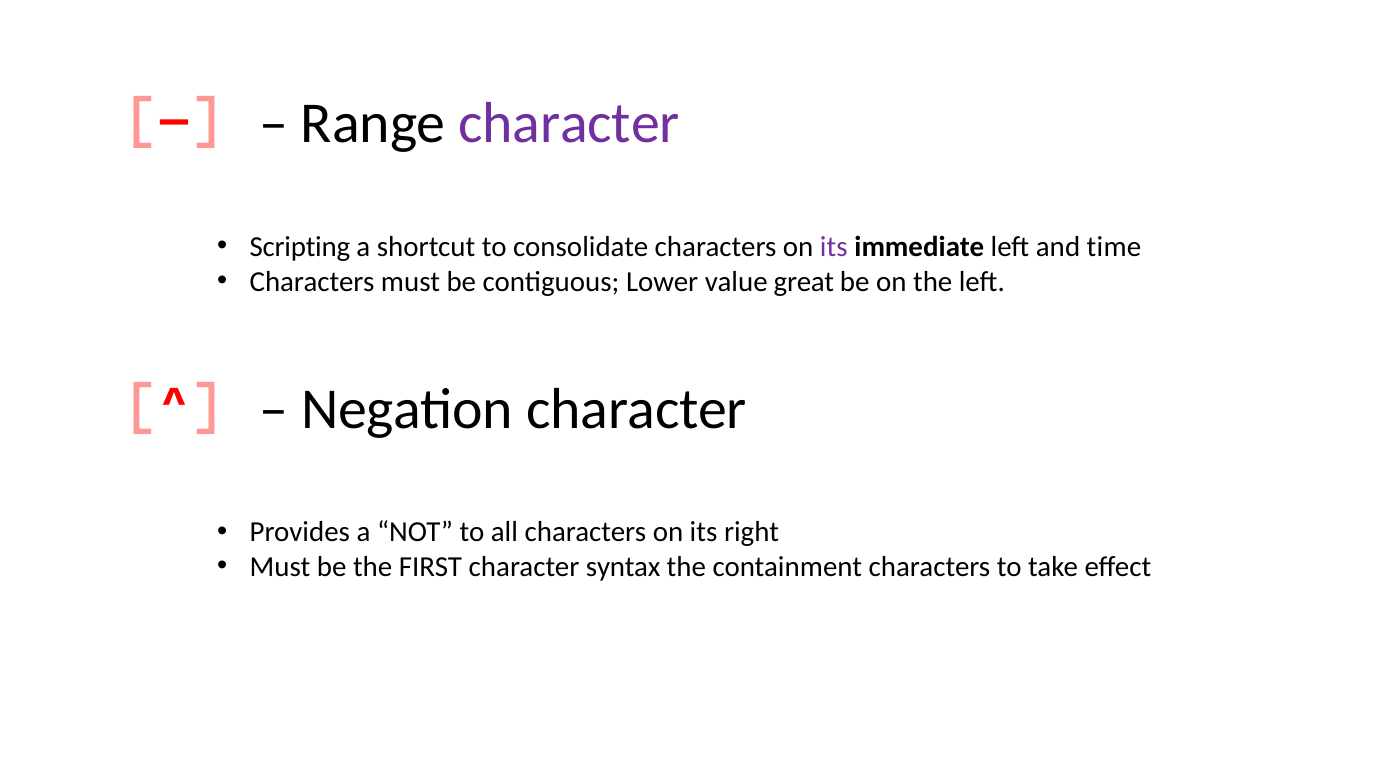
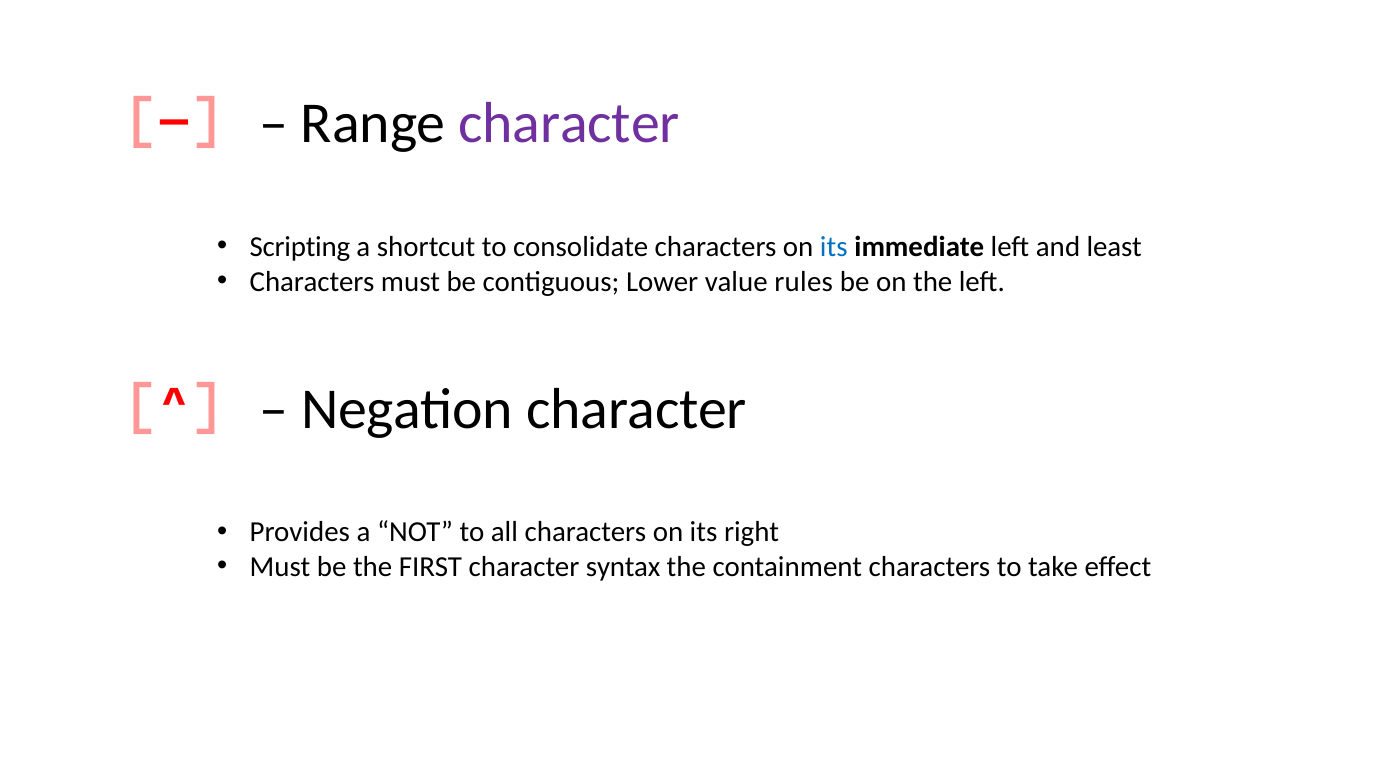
its colour: purple -> blue (834, 247)
time: time -> least (1114, 247)
great: great -> rules (804, 281)
